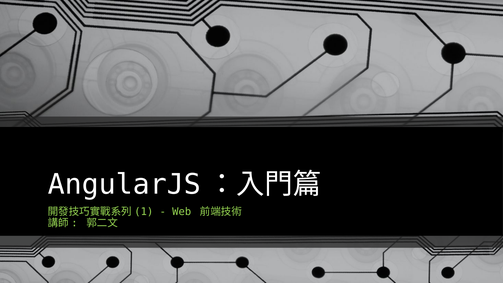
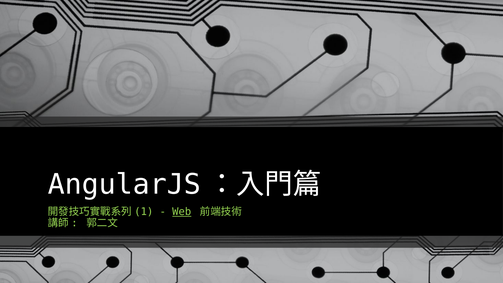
Web underline: none -> present (182, 212)
